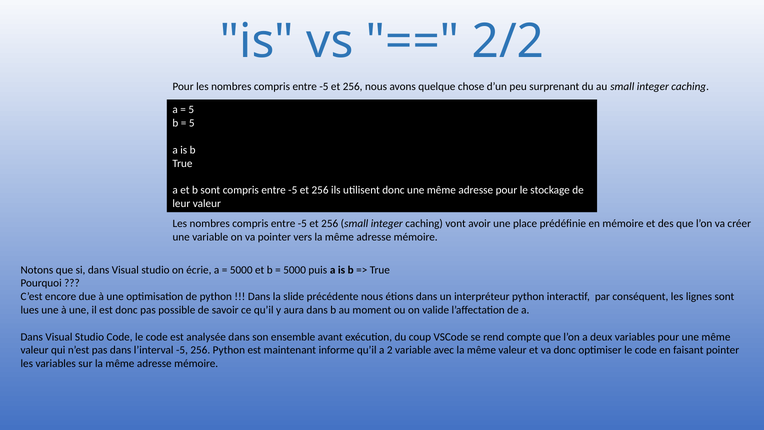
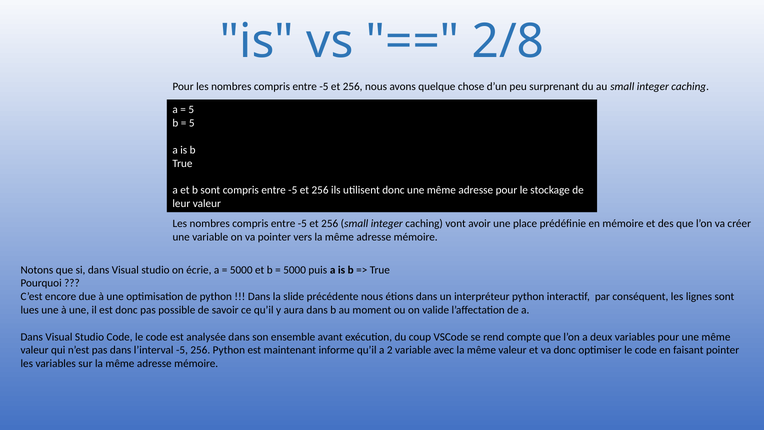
2/2: 2/2 -> 2/8 (508, 41)
